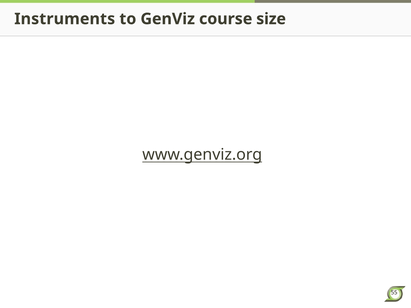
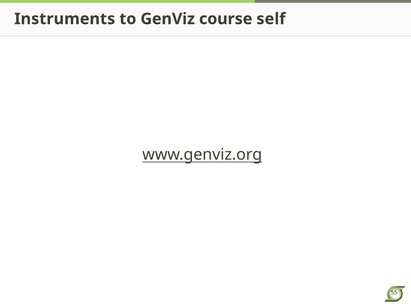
size: size -> self (271, 19)
